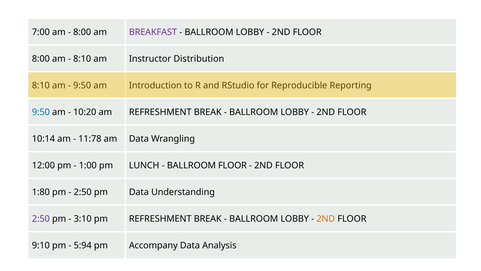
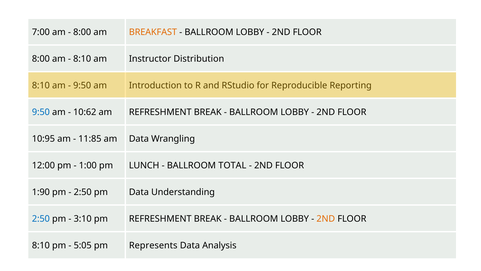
BREAKFAST colour: purple -> orange (153, 32)
10:20: 10:20 -> 10:62 (85, 112)
10:14: 10:14 -> 10:95 (43, 139)
11:78: 11:78 -> 11:85 (90, 139)
BALLROOM FLOOR: FLOOR -> TOTAL (232, 165)
1:80: 1:80 -> 1:90 (41, 192)
2:50 colour: purple -> blue (41, 219)
9:10: 9:10 -> 8:10 (41, 245)
5:94: 5:94 -> 5:05 (83, 245)
Accompany: Accompany -> Represents (153, 245)
